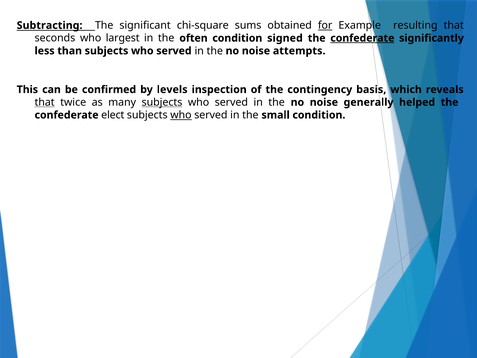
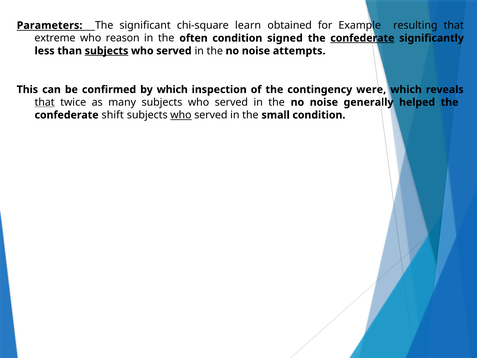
Subtracting: Subtracting -> Parameters (50, 25)
sums: sums -> learn (248, 25)
for underline: present -> none (325, 25)
seconds: seconds -> extreme (55, 38)
largest: largest -> reason (123, 38)
subjects underline: none -> present (107, 51)
by levels: levels -> which (172, 90)
basis: basis -> were (371, 90)
subjects underline: present -> none (162, 102)
elect: elect -> shift (113, 115)
